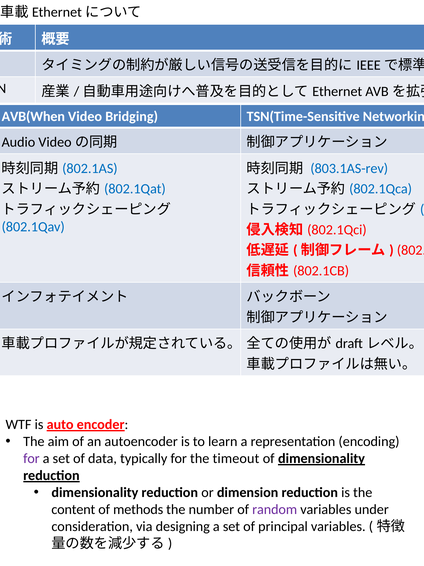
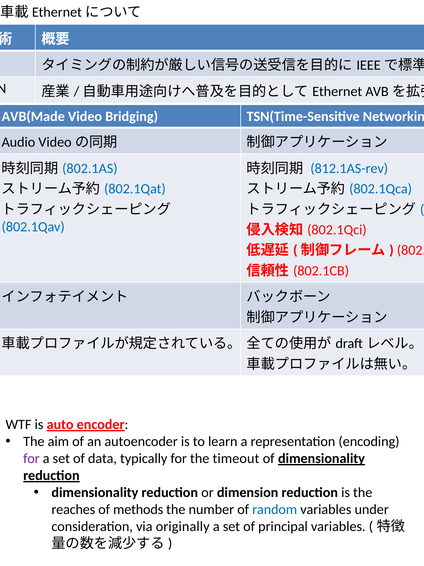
AVB(When: AVB(When -> AVB(Made (33, 116)
803.1AS-rev: 803.1AS-rev -> 812.1AS-rev (349, 168)
content: content -> reaches (73, 509)
random colour: purple -> blue (275, 509)
designing: designing -> originally (183, 526)
